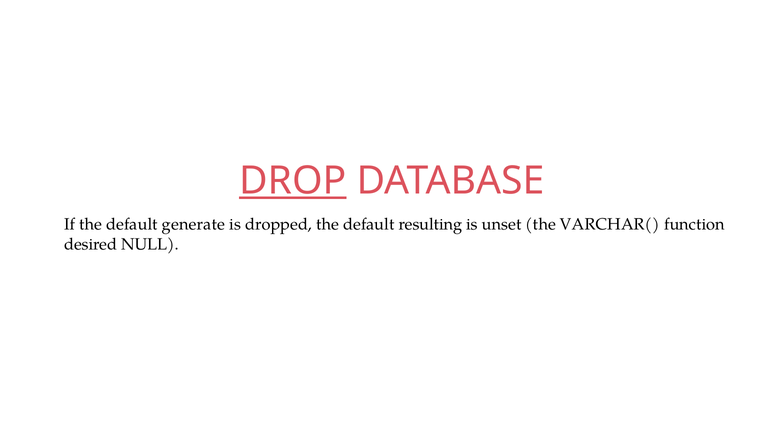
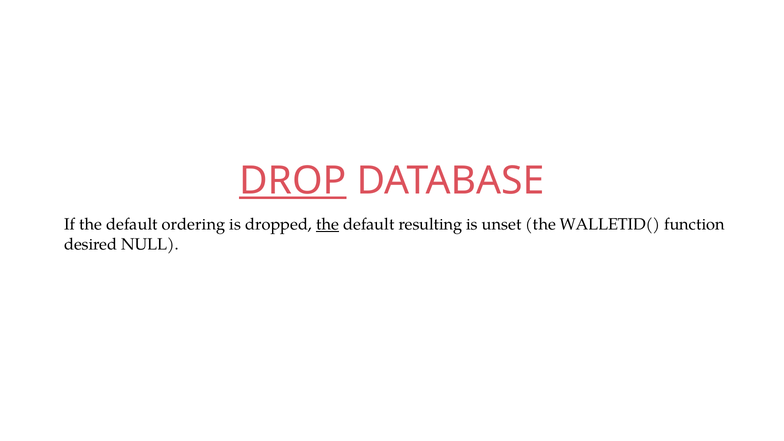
generate: generate -> ordering (193, 225)
the underline: none -> present (328, 225)
VARCHAR(: VARCHAR( -> WALLETID( (610, 225)
